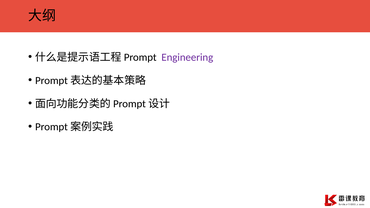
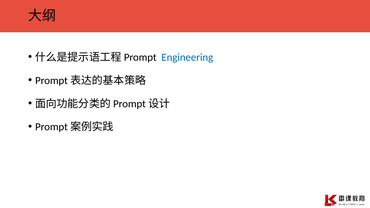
Engineering colour: purple -> blue (187, 57)
